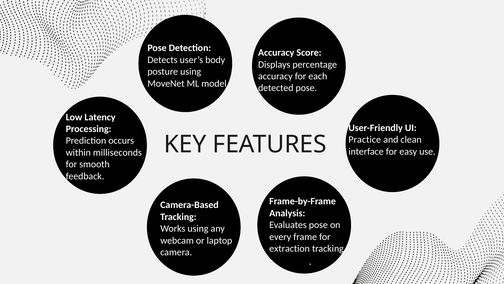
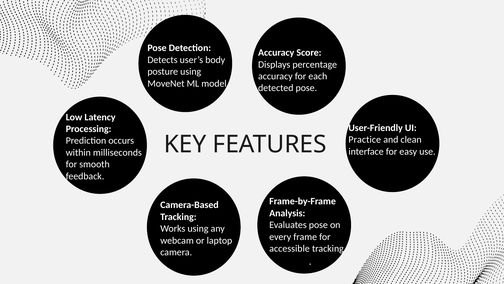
extraction: extraction -> accessible (290, 248)
